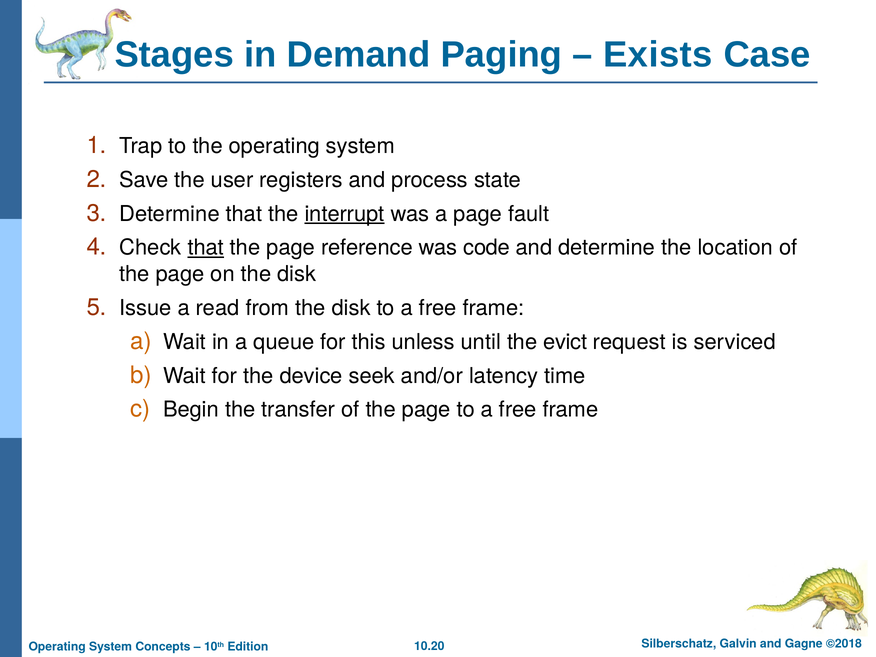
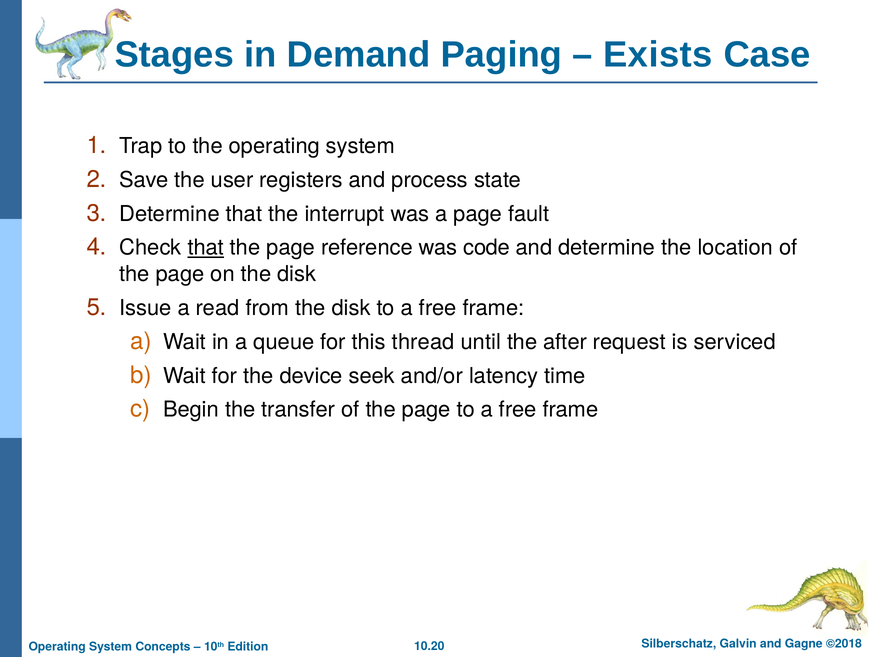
interrupt underline: present -> none (345, 214)
unless: unless -> thread (423, 342)
evict: evict -> after (565, 342)
